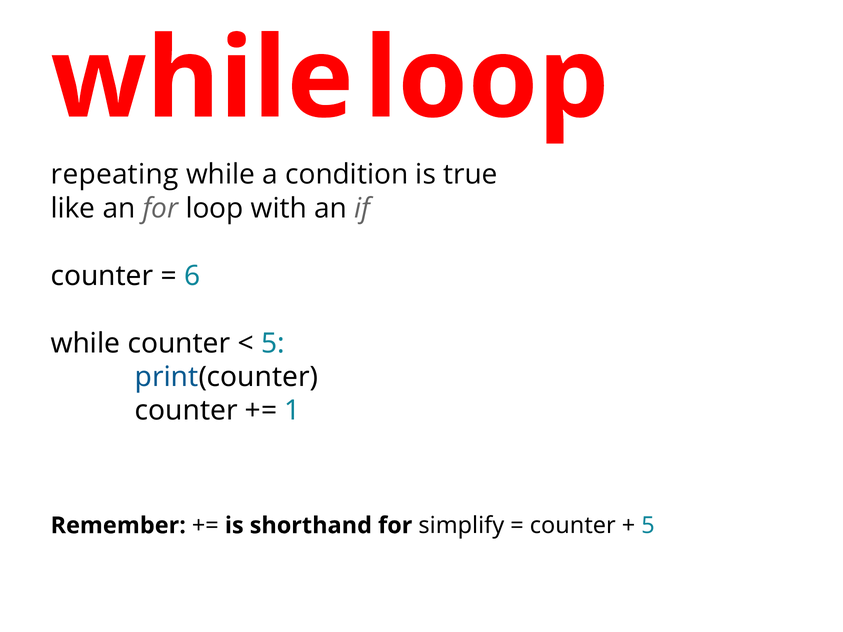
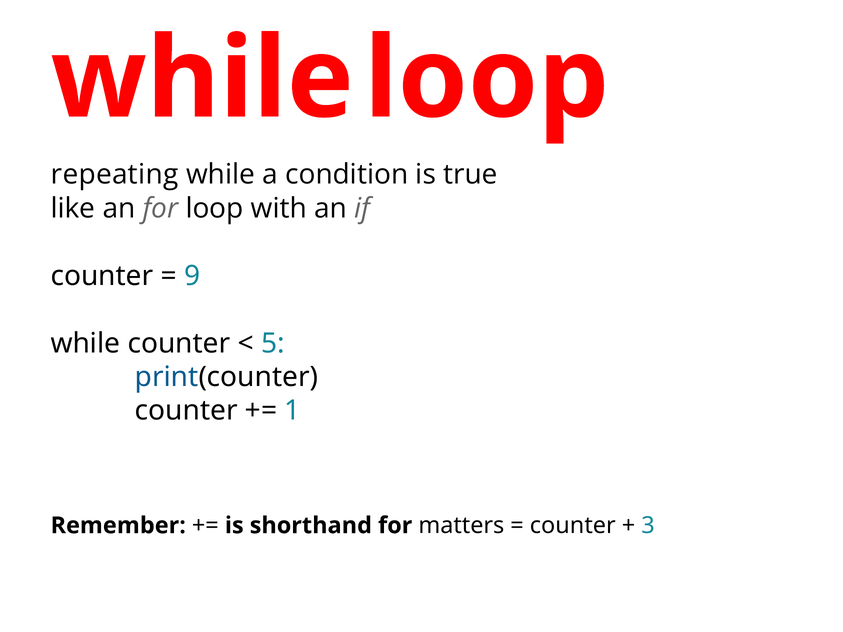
6: 6 -> 9 (192, 276)
simplify: simplify -> matters (461, 526)
5: 5 -> 3 (648, 526)
